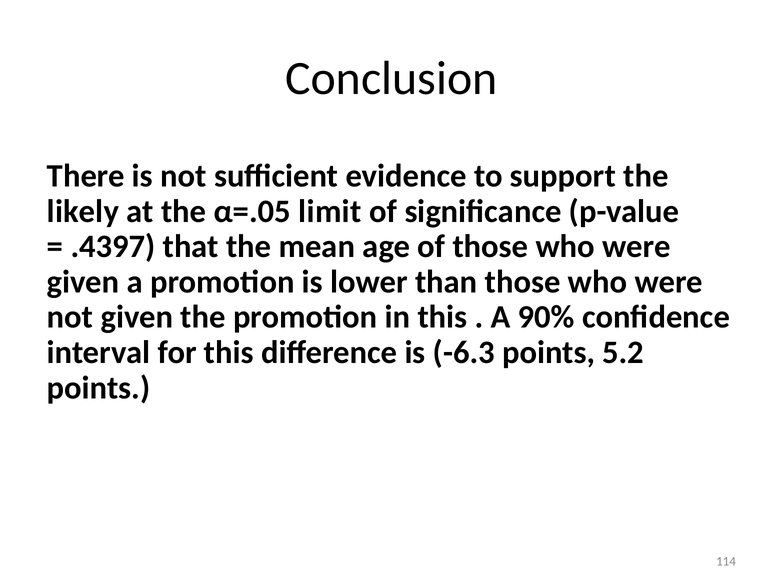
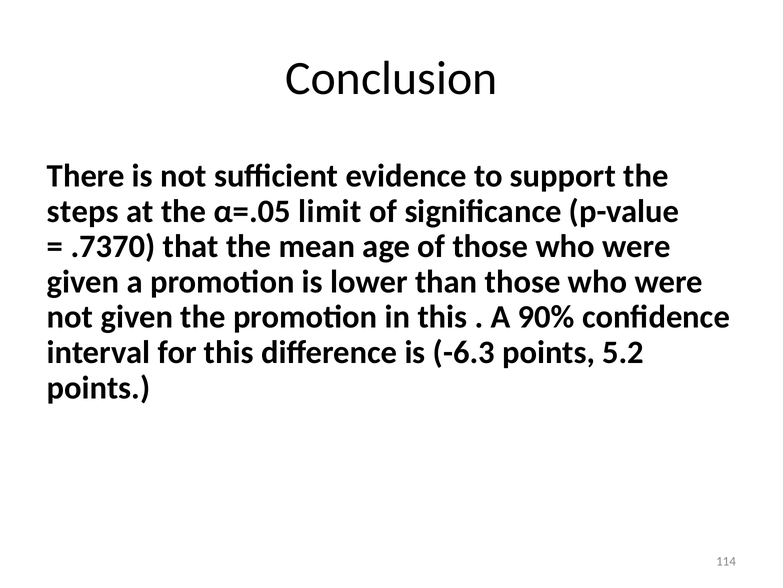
likely: likely -> steps (83, 211)
.4397: .4397 -> .7370 (113, 246)
